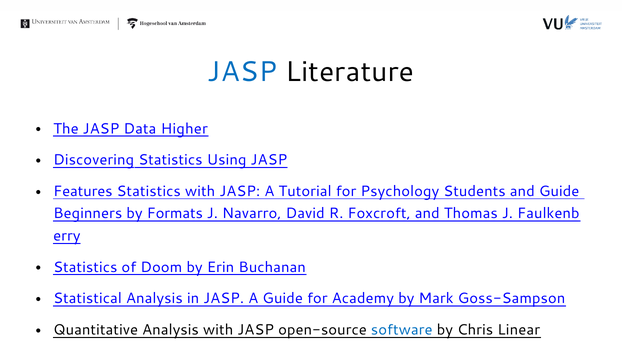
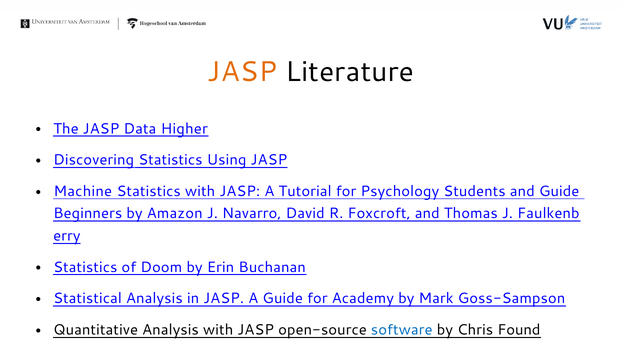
JASP colour: blue -> orange (243, 72)
Features: Features -> Machine (83, 191)
by Formats: Formats -> Amazon (175, 213)
Linear: Linear -> Found (519, 330)
